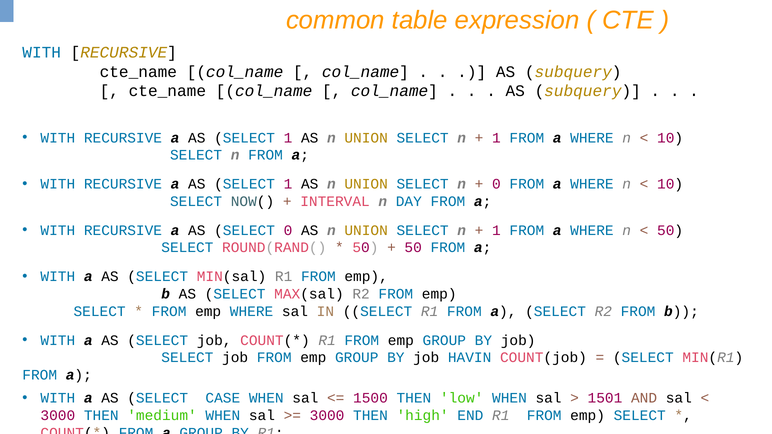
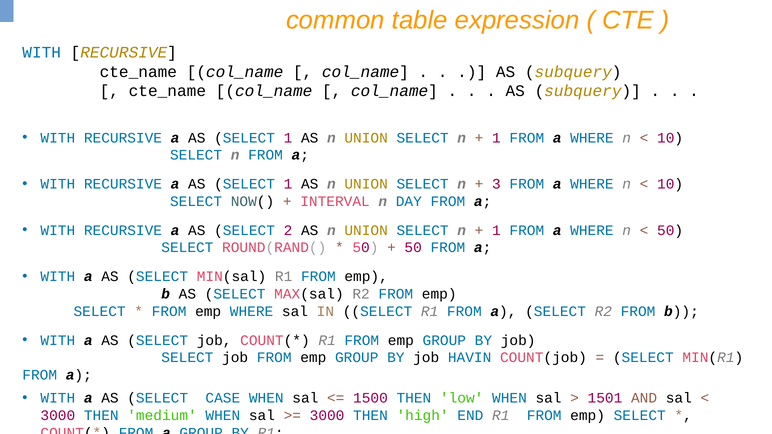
0: 0 -> 3 (496, 184)
SELECT 0: 0 -> 2 (288, 230)
